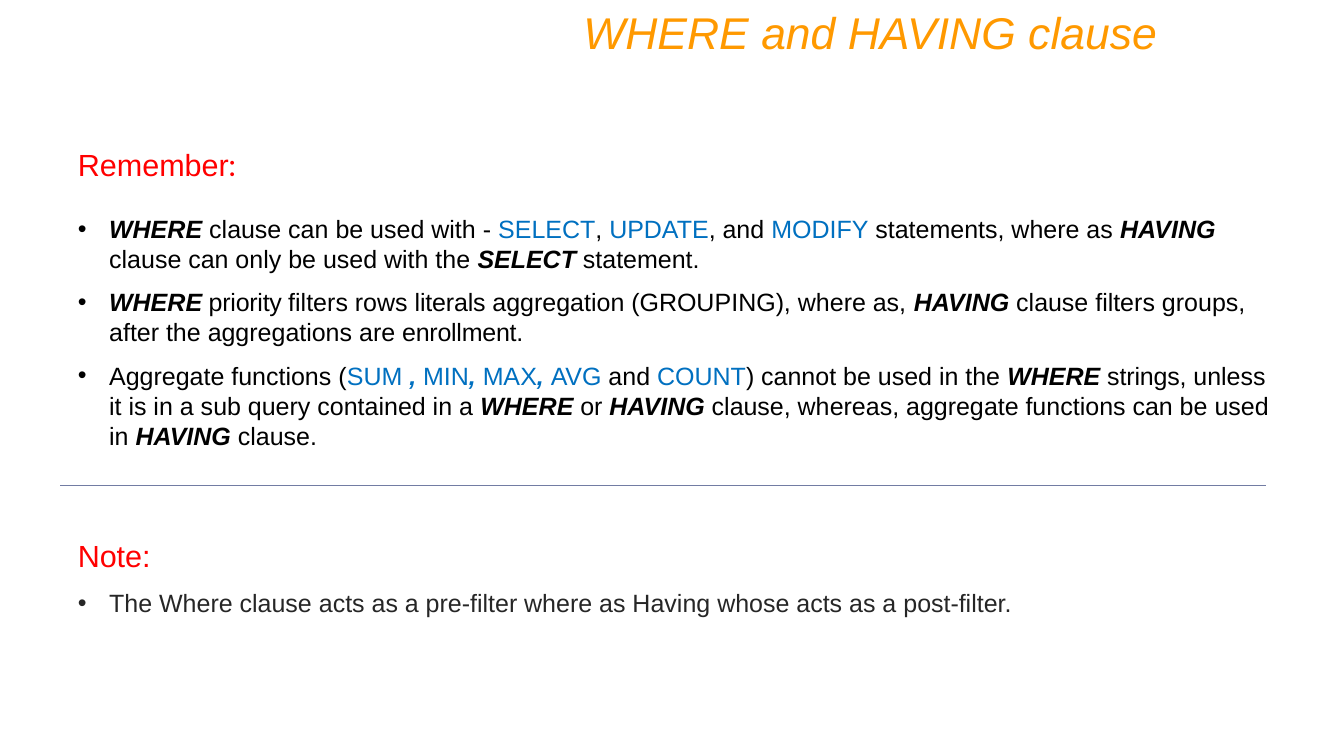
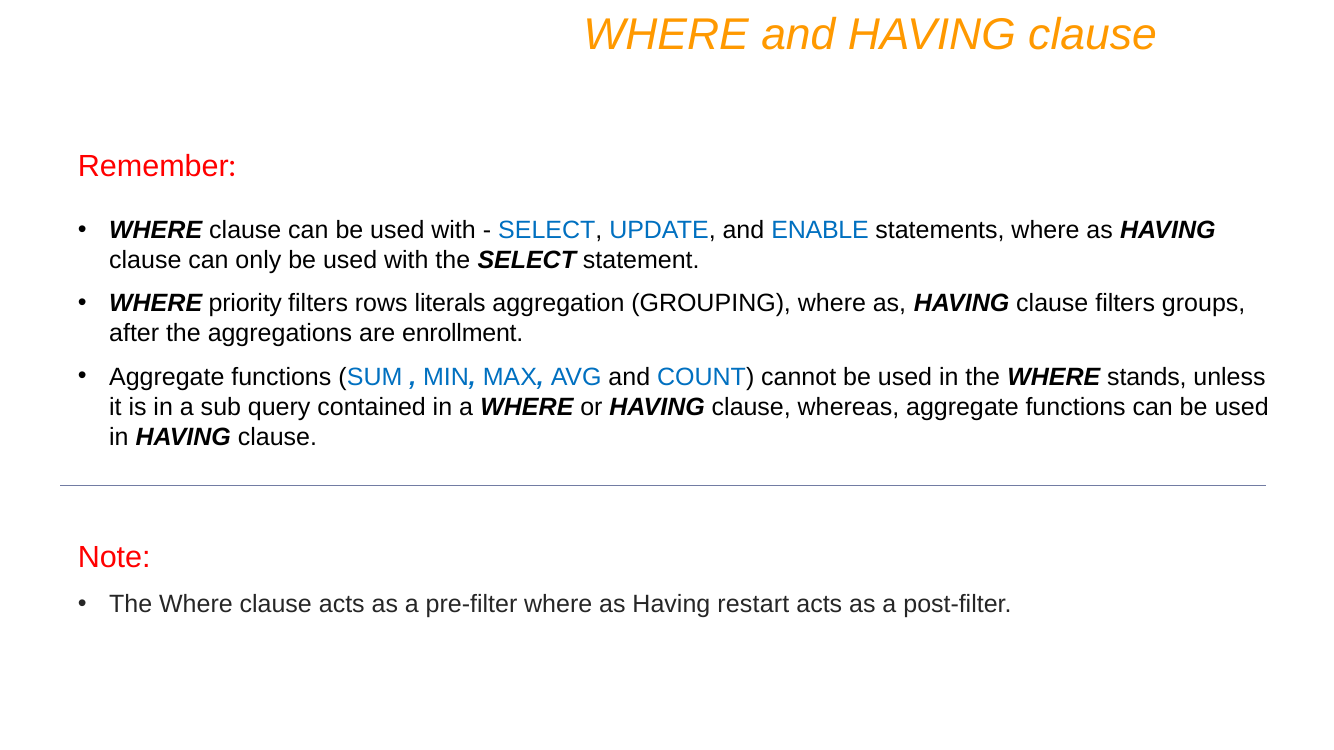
MODIFY: MODIFY -> ENABLE (820, 230)
strings: strings -> stands (1147, 377)
whose: whose -> restart (753, 604)
